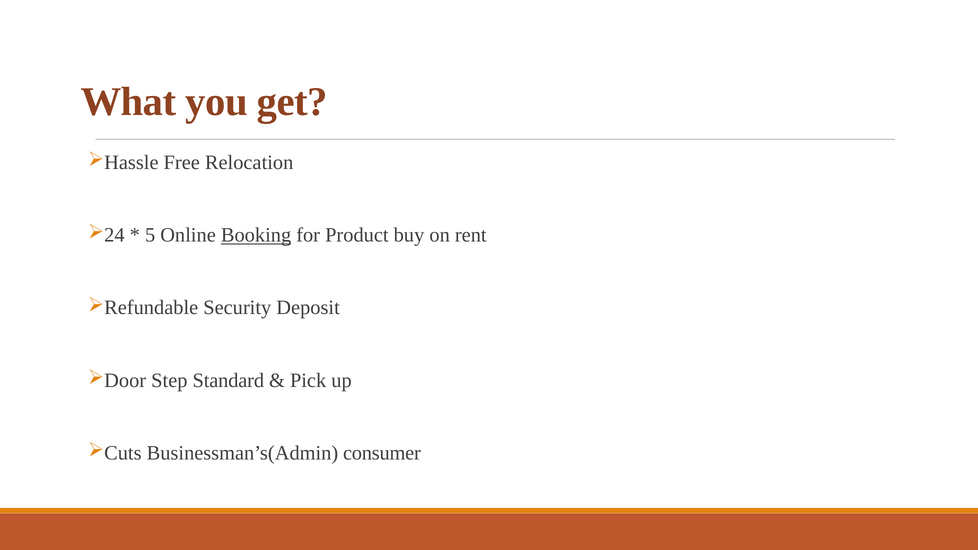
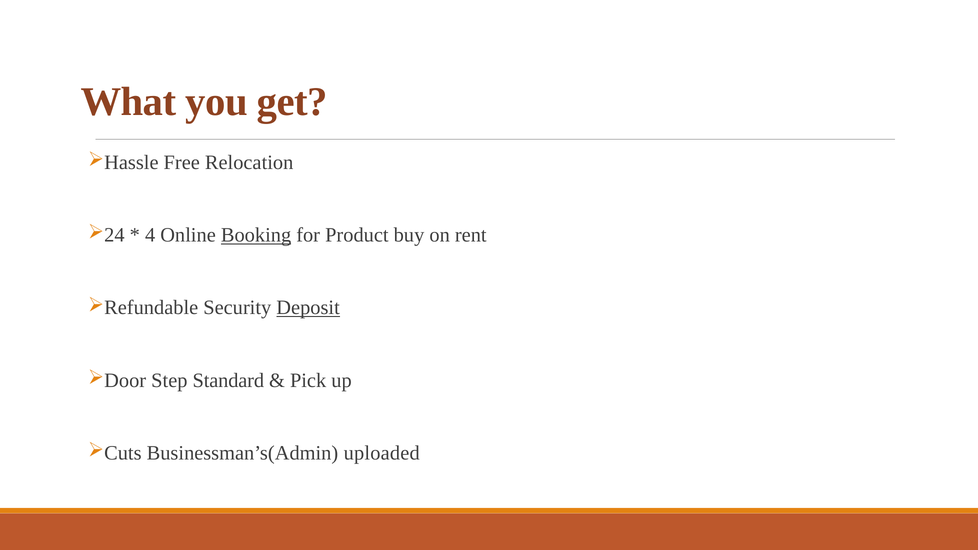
5: 5 -> 4 (150, 235)
Deposit underline: none -> present (308, 308)
consumer: consumer -> uploaded (382, 453)
